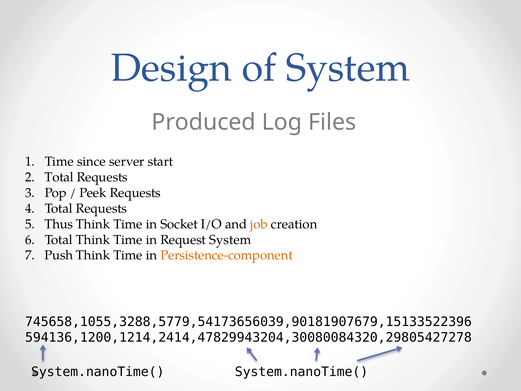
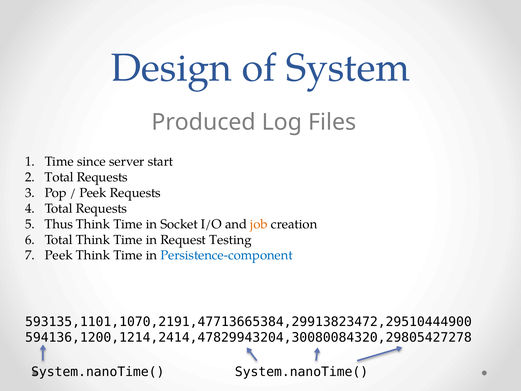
Request System: System -> Testing (230, 240)
Push: Push -> Peek (59, 255)
Persistence-component colour: orange -> blue (226, 255)
745658,1055,3288,5779,54173656039,90181907679,15133522396: 745658,1055,3288,5779,54173656039,90181907679,15133522396 -> 593135,1101,1070,2191,47713665384,29913823472,29510444900 (248, 322)
